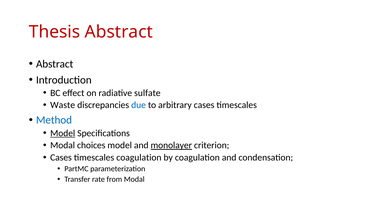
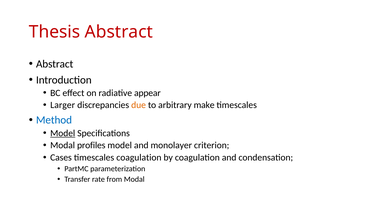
sulfate: sulfate -> appear (147, 93)
Waste: Waste -> Larger (63, 105)
due colour: blue -> orange (139, 105)
arbitrary cases: cases -> make (204, 105)
choices: choices -> profiles (91, 145)
monolayer underline: present -> none (171, 145)
